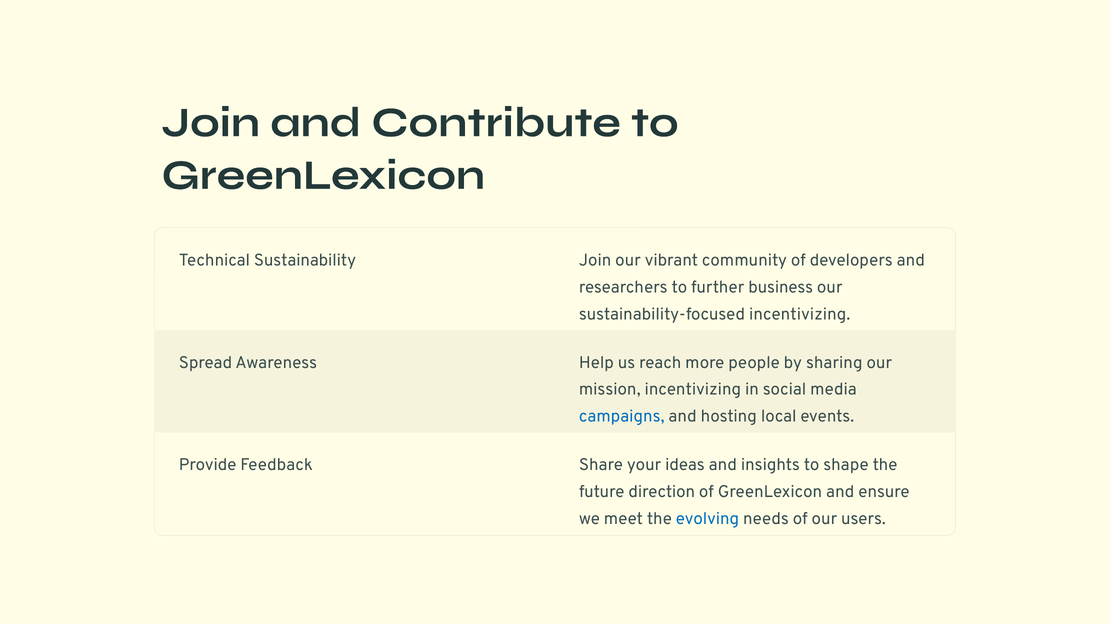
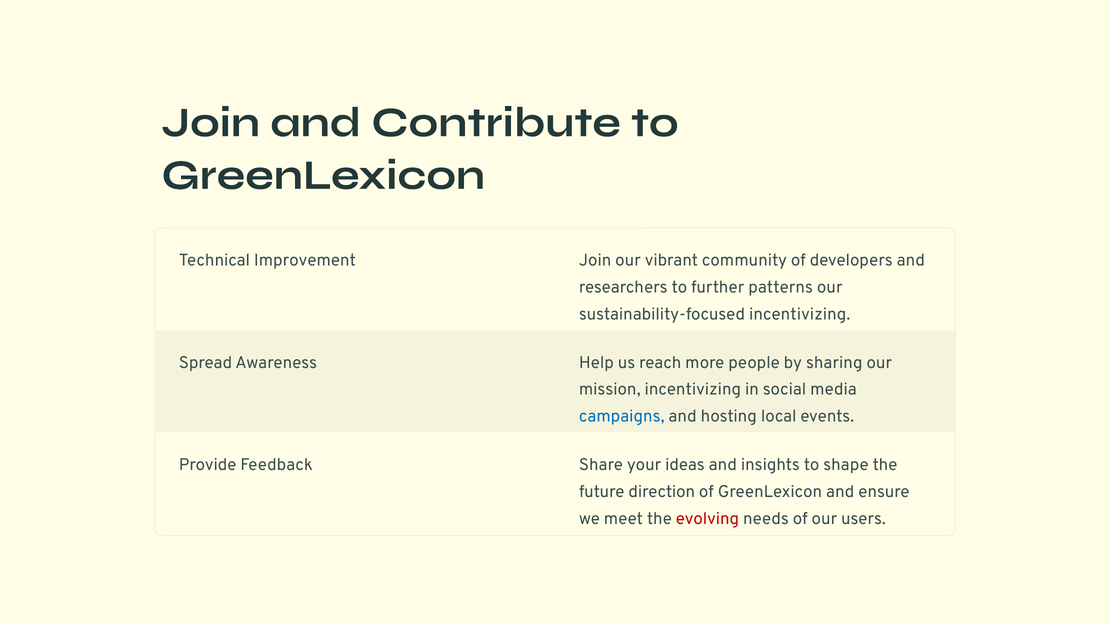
Sustainability: Sustainability -> Improvement (305, 260)
business: business -> patterns (781, 287)
evolving colour: blue -> red (707, 519)
